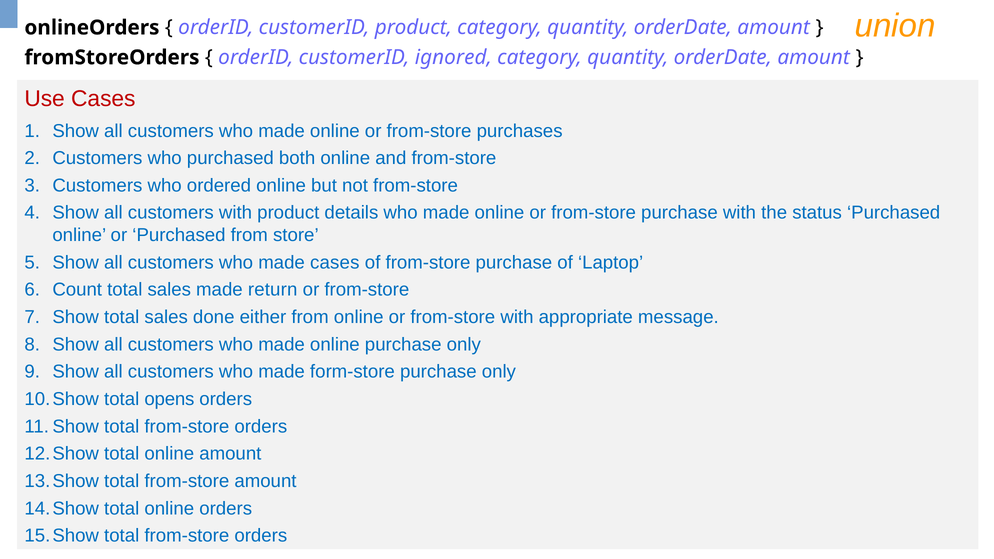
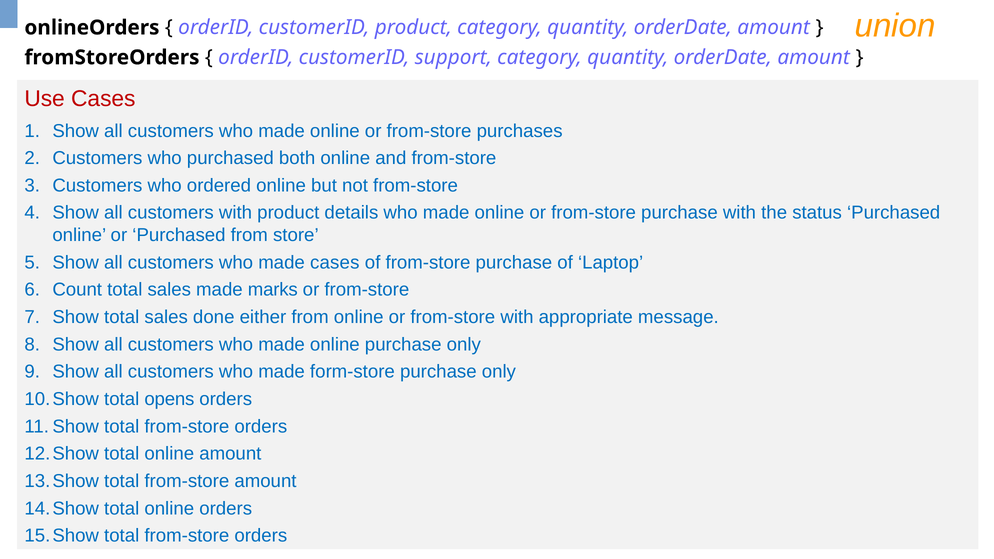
ignored: ignored -> support (453, 57)
return: return -> marks (273, 290)
